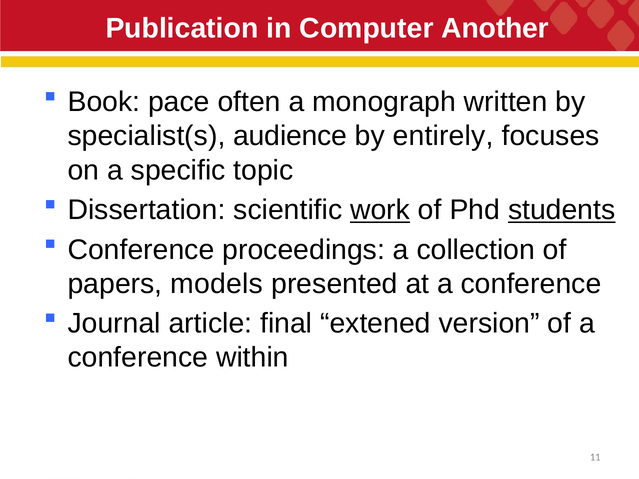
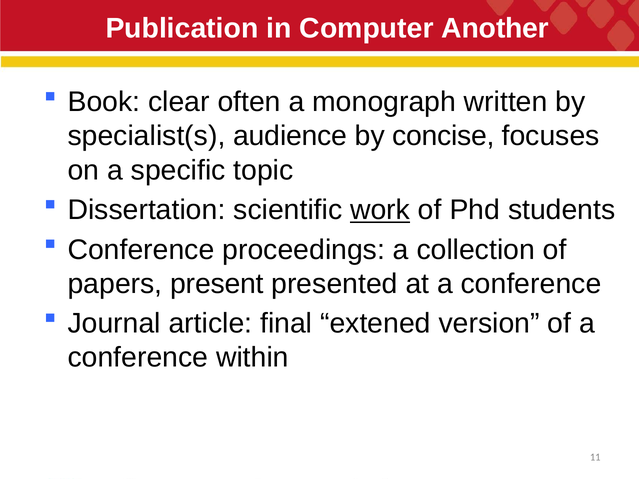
pace: pace -> clear (179, 102)
entirely: entirely -> concise (443, 136)
students underline: present -> none (562, 210)
models: models -> present (217, 284)
